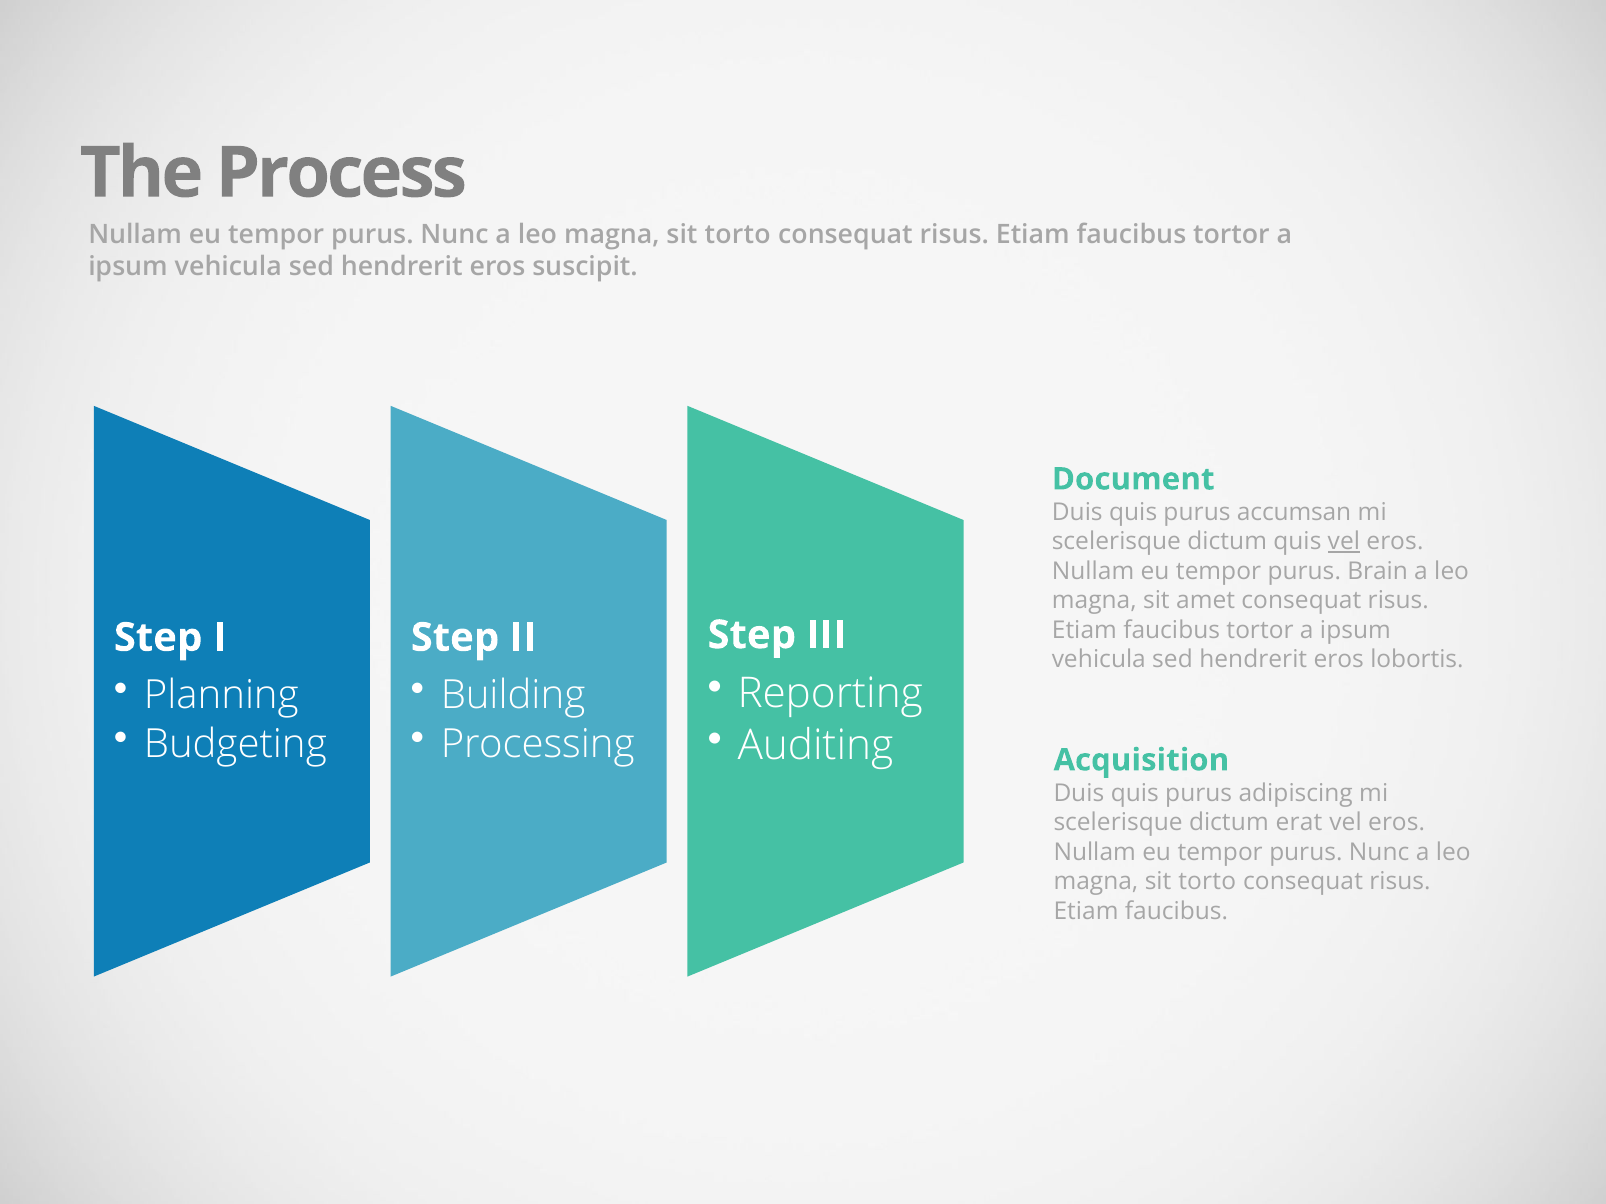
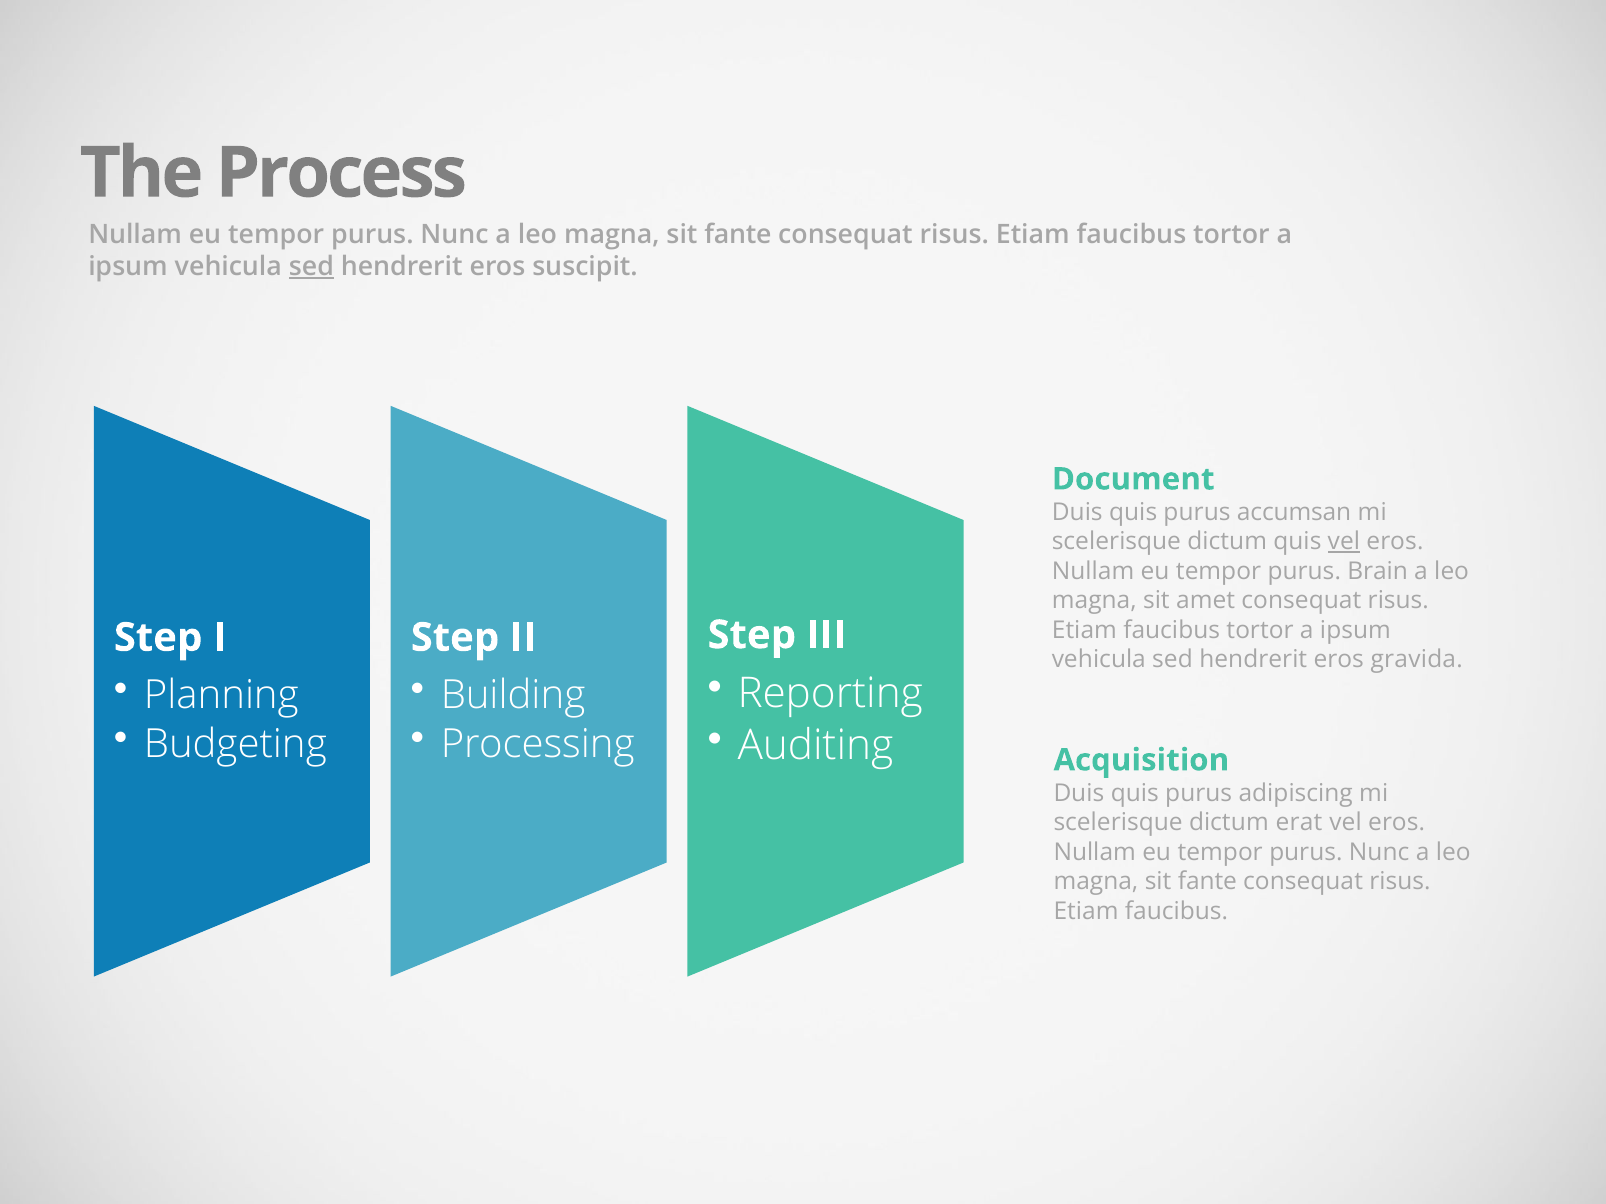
torto: torto -> fante (738, 235)
sed underline: none -> present (311, 267)
lobortis: lobortis -> gravida (1417, 660)
torto: torto -> fante (1207, 882)
